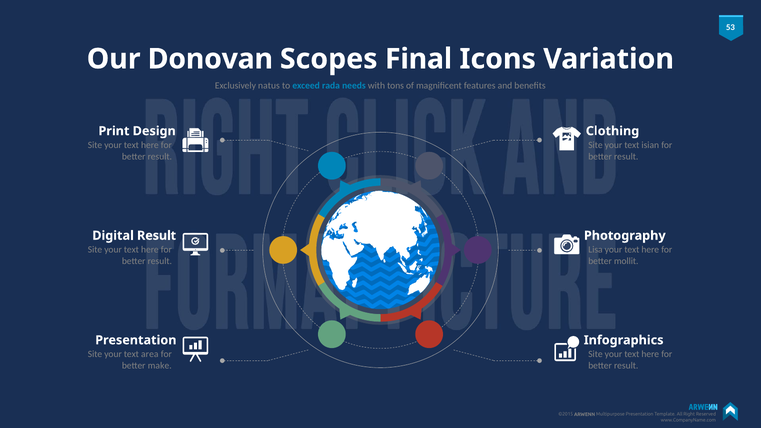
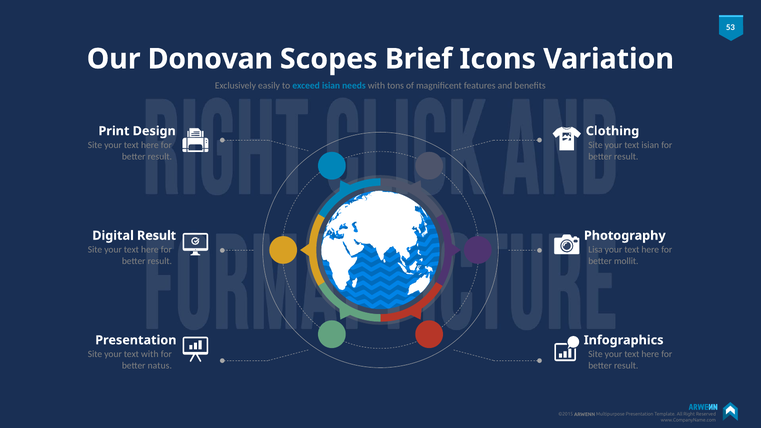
Final: Final -> Brief (419, 59)
natus: natus -> easily (269, 86)
exceed rada: rada -> isian (331, 86)
text area: area -> with (150, 354)
make: make -> natus (160, 366)
